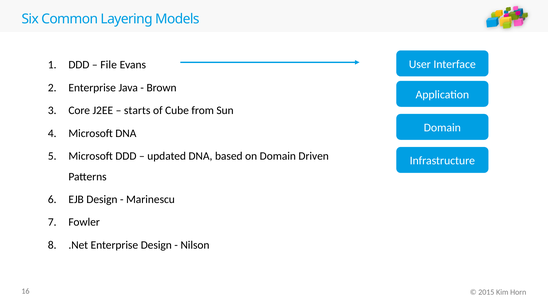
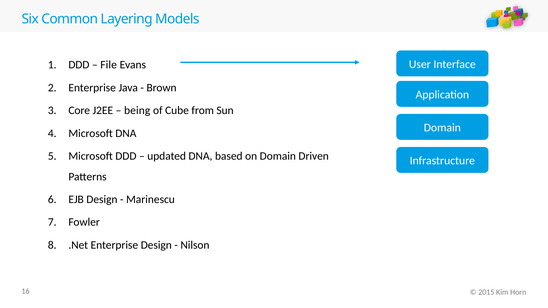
starts: starts -> being (137, 111)
